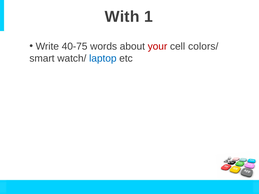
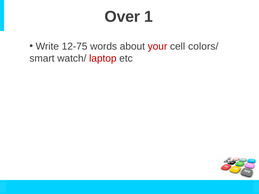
With: With -> Over (122, 17)
40-75: 40-75 -> 12-75 (75, 46)
laptop colour: blue -> red (103, 59)
